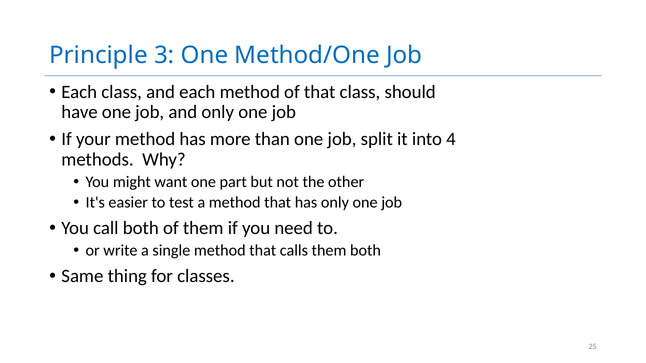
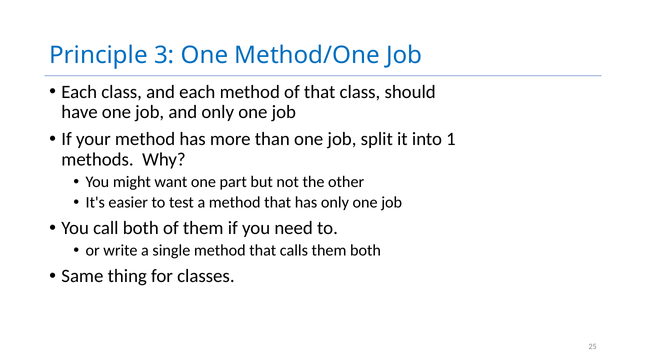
4: 4 -> 1 (451, 139)
